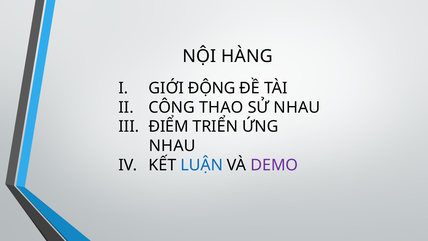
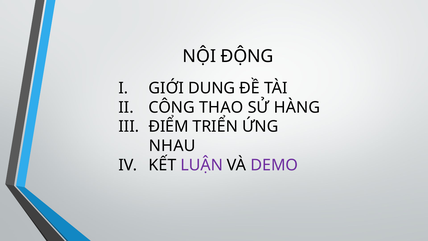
HÀNG: HÀNG -> ĐỘNG (247, 56)
ĐỘNG: ĐỘNG -> DUNG (212, 88)
SỬ NHAU: NHAU -> HÀNG (297, 107)
LUẬN colour: blue -> purple (202, 165)
